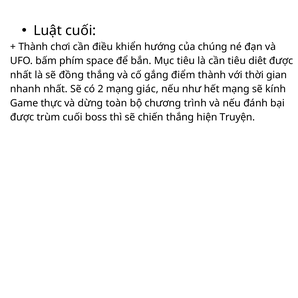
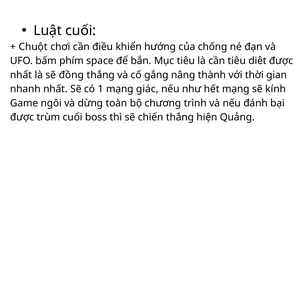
Thành: Thành -> Chuột (33, 47)
chúng: chúng -> chống (213, 47)
điểm: điểm -> nâng (183, 75)
2: 2 -> 1 (101, 89)
thực: thực -> ngôi (51, 103)
Truyện: Truyện -> Quảng (237, 117)
